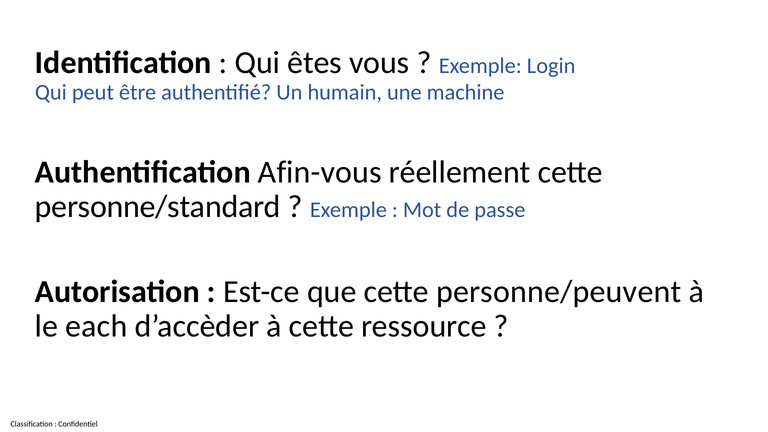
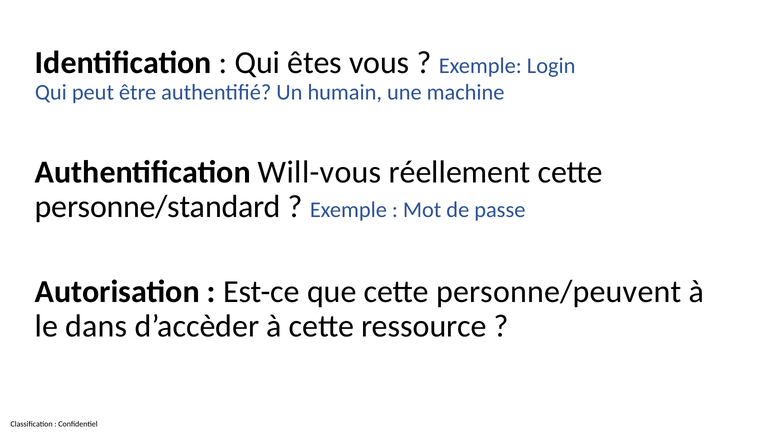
Afin-vous: Afin-vous -> Will-vous (320, 172)
each: each -> dans (96, 326)
